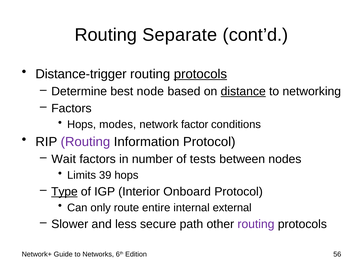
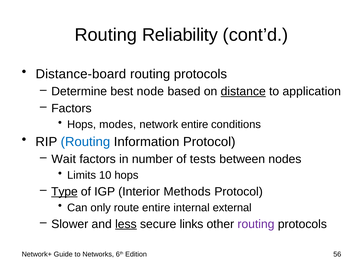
Separate: Separate -> Reliability (180, 35)
Distance-trigger: Distance-trigger -> Distance-board (81, 74)
protocols underline: present -> none (200, 74)
networking: networking -> application (312, 92)
network factor: factor -> entire (195, 125)
Routing colour: purple -> blue (85, 142)
39: 39 -> 10 (105, 175)
Onboard: Onboard -> Methods (187, 192)
less underline: none -> present (126, 224)
path: path -> links (192, 224)
